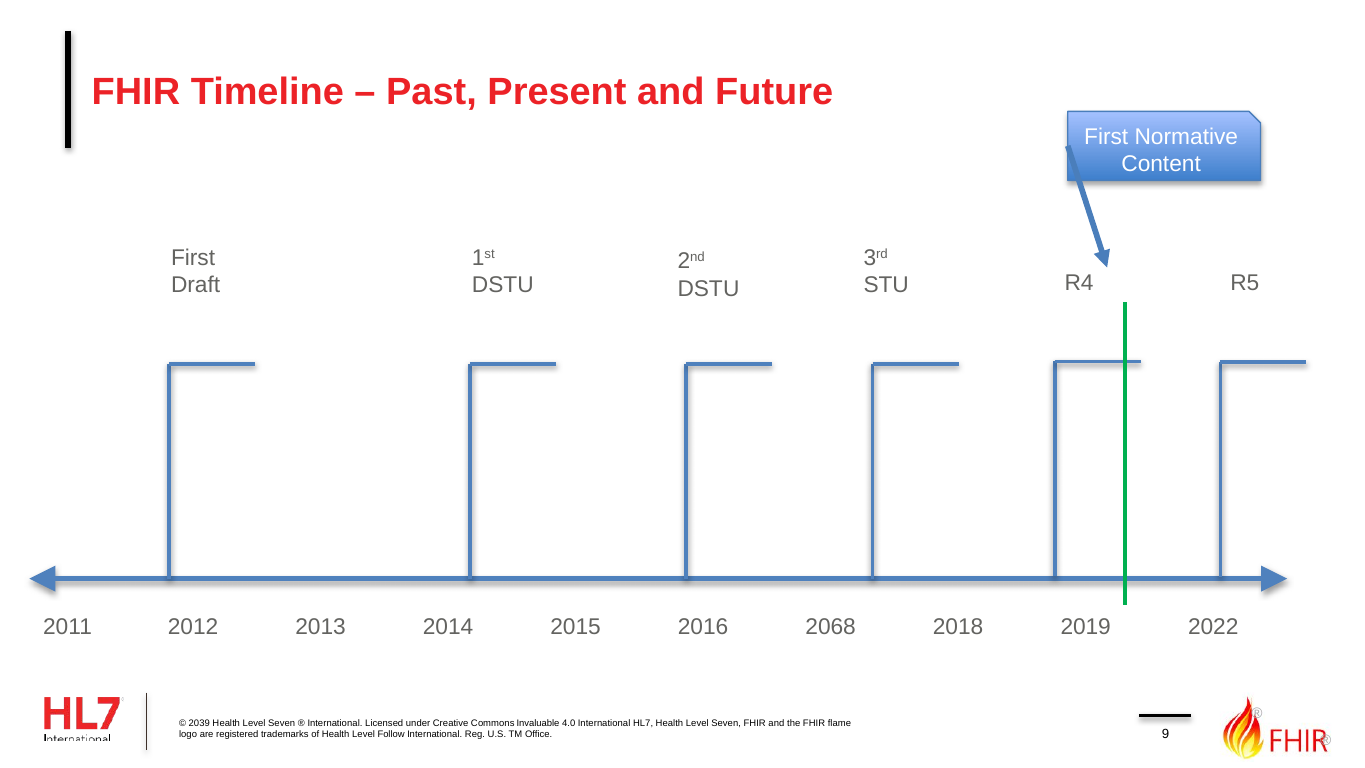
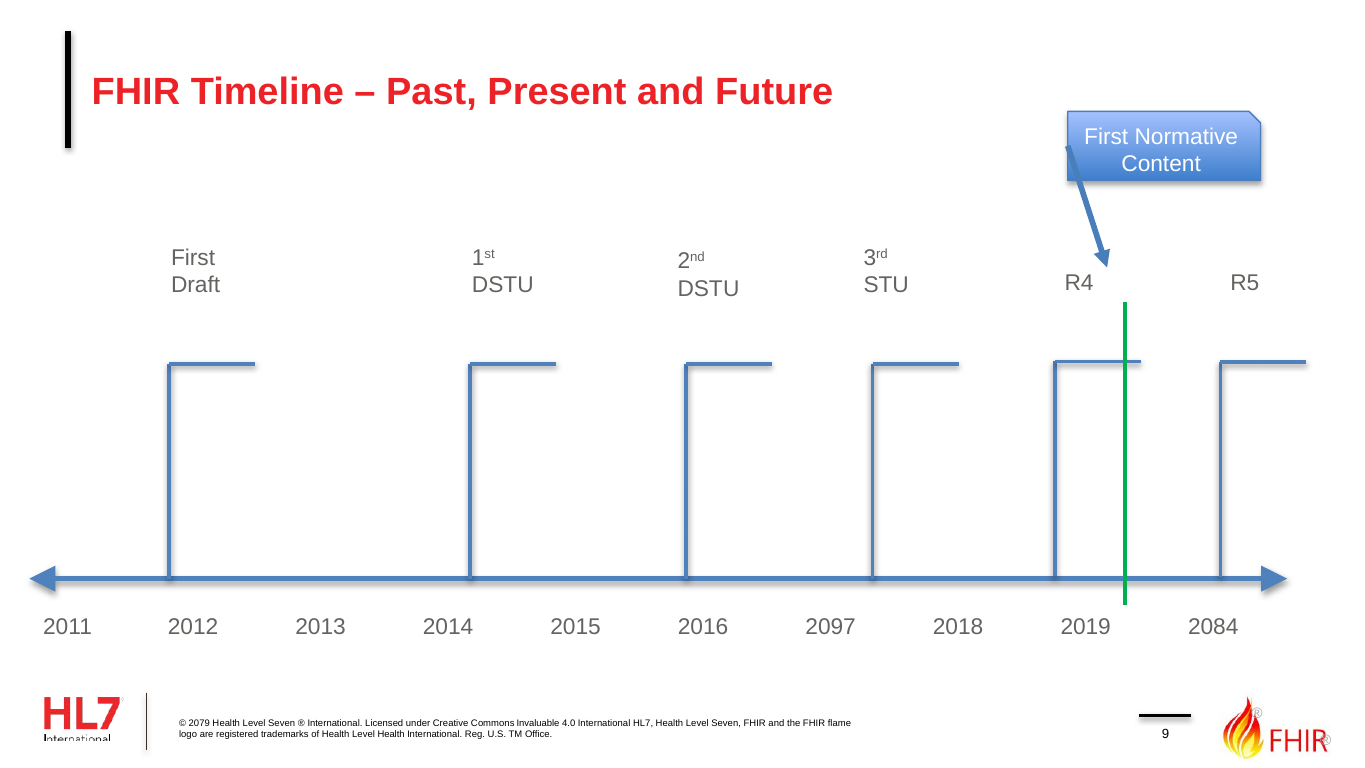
2068: 2068 -> 2097 (831, 627)
2022: 2022 -> 2084 (1213, 627)
2039: 2039 -> 2079 (199, 723)
Level Follow: Follow -> Health (391, 734)
